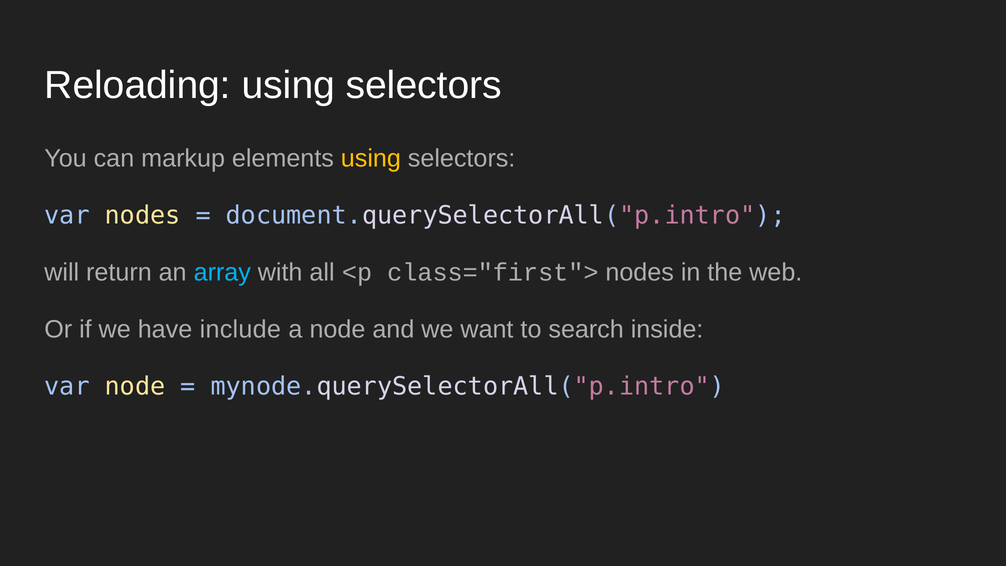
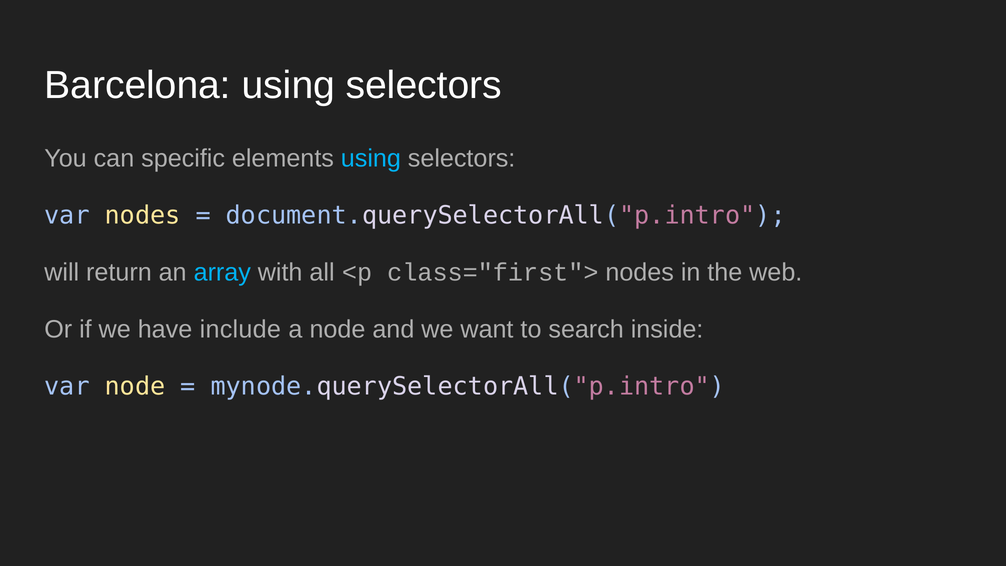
Reloading: Reloading -> Barcelona (138, 85)
markup: markup -> specific (183, 158)
using colour: yellow -> light blue (371, 158)
